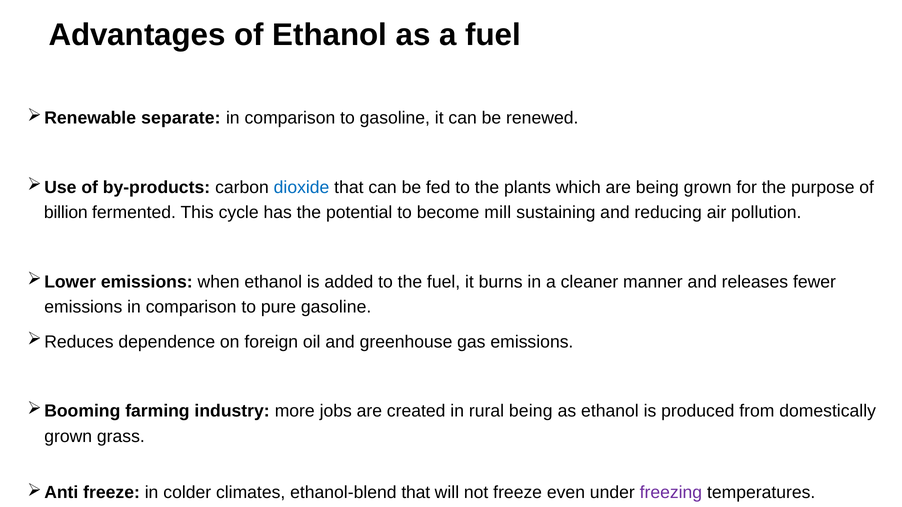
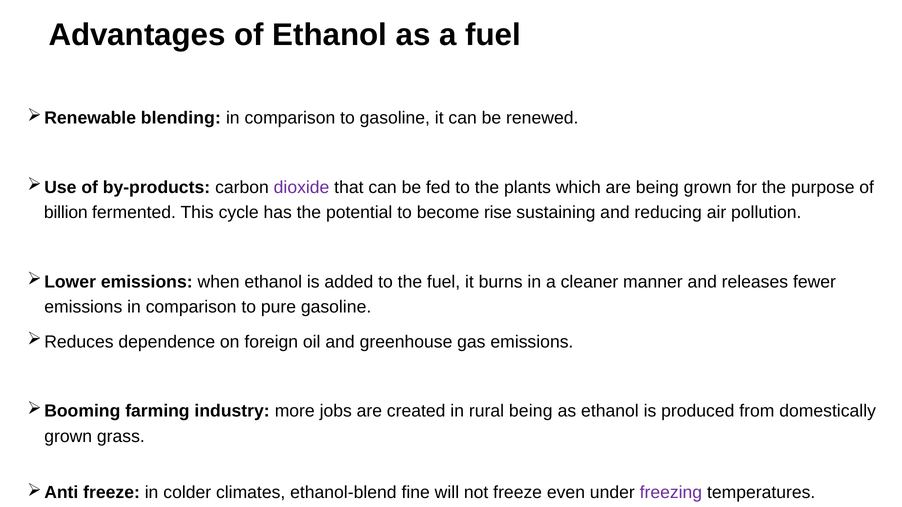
separate: separate -> blending (181, 118)
dioxide colour: blue -> purple (302, 188)
mill: mill -> rise (498, 213)
ethanol-blend that: that -> fine (416, 493)
